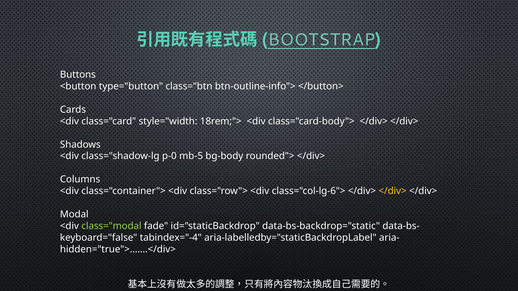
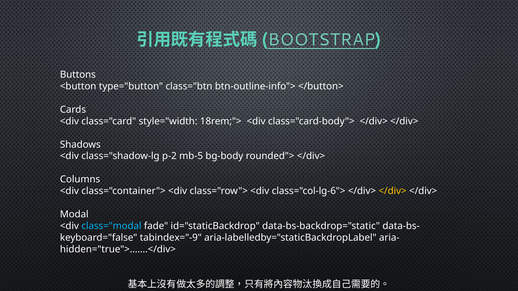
p-0: p-0 -> p-2 (169, 156)
class="modal colour: light green -> light blue (111, 226)
tabindex="-4: tabindex="-4 -> tabindex="-9 (171, 238)
